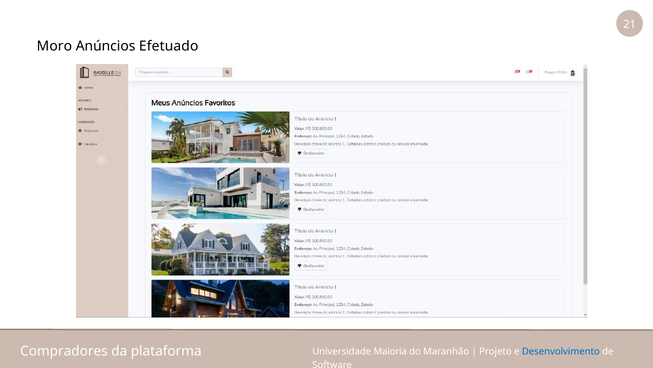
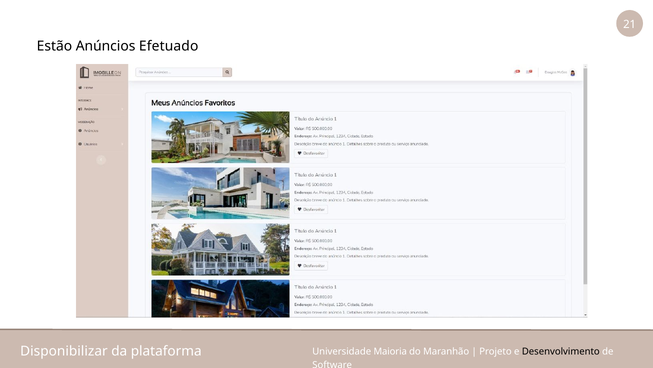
Moro: Moro -> Estão (54, 46)
Compradores: Compradores -> Disponibilizar (64, 350)
Desenvolvimento colour: blue -> black (561, 351)
